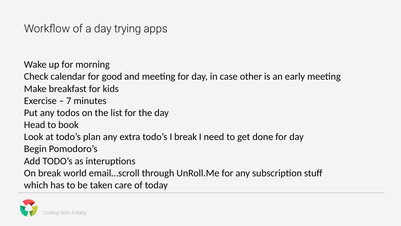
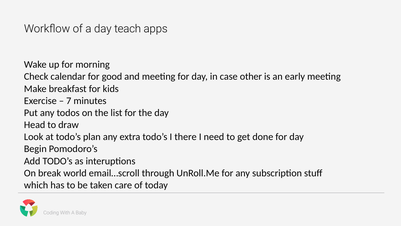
trying: trying -> teach (128, 29)
book: book -> draw (69, 125)
I break: break -> there (186, 137)
